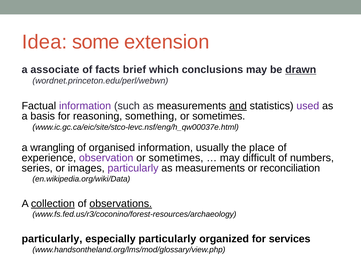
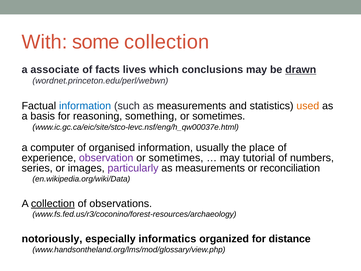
Idea: Idea -> With (45, 42)
some extension: extension -> collection (167, 42)
brief: brief -> lives (134, 70)
information colour: purple -> blue (85, 106)
and underline: present -> none (238, 106)
used colour: purple -> orange (308, 106)
wrangling: wrangling -> computer (52, 148)
difficult: difficult -> tutorial (259, 158)
observations underline: present -> none (121, 203)
particularly: particularly -> notoriously (52, 239)
especially particularly: particularly -> informatics (167, 239)
services: services -> distance (290, 239)
